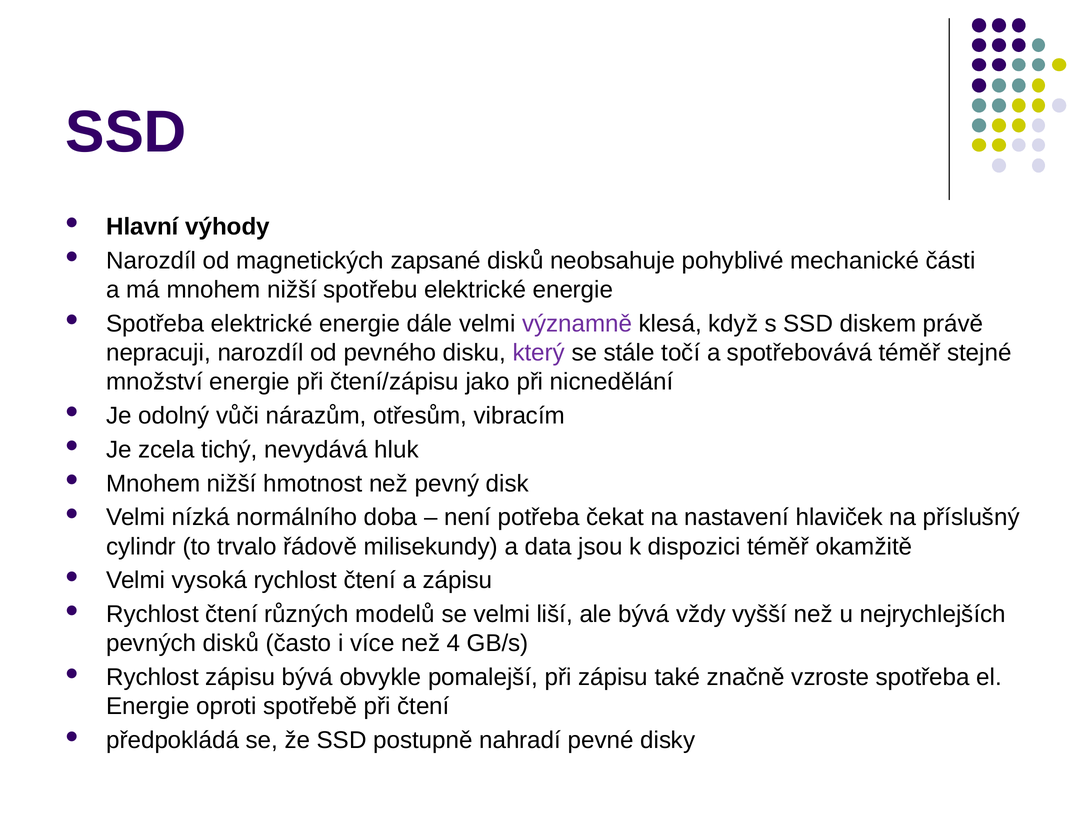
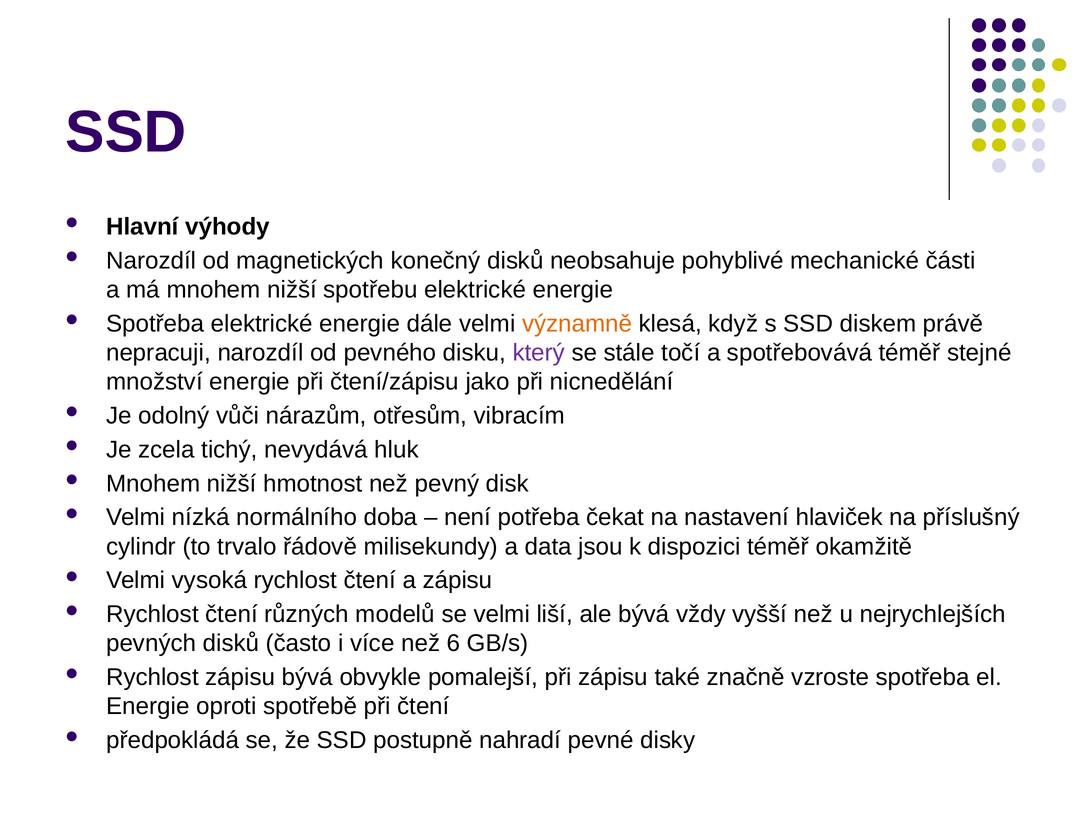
zapsané: zapsané -> konečný (436, 261)
významně colour: purple -> orange (577, 323)
4: 4 -> 6 (453, 643)
